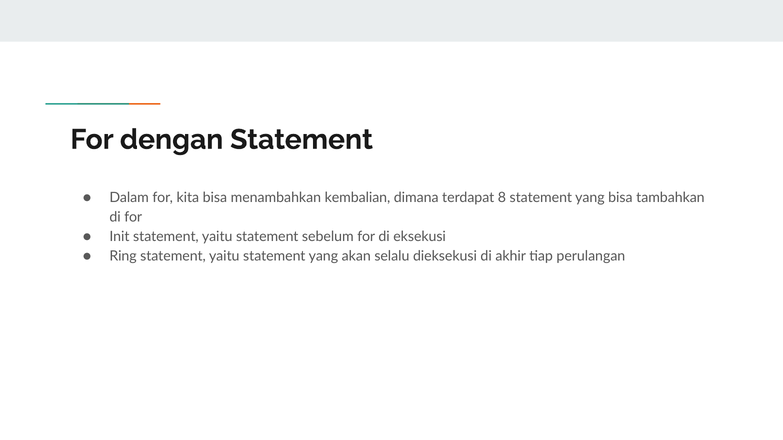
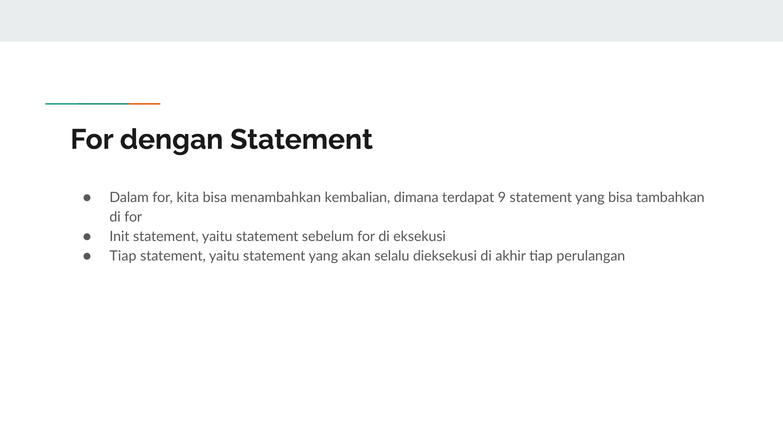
8: 8 -> 9 (502, 198)
Ring: Ring -> Tiap (123, 256)
